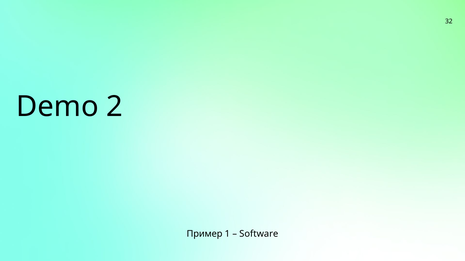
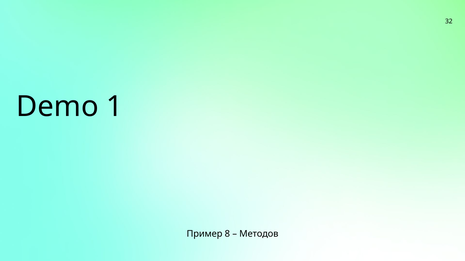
2: 2 -> 1 (114, 107)
1: 1 -> 8 (227, 234)
Software: Software -> Методов (259, 234)
